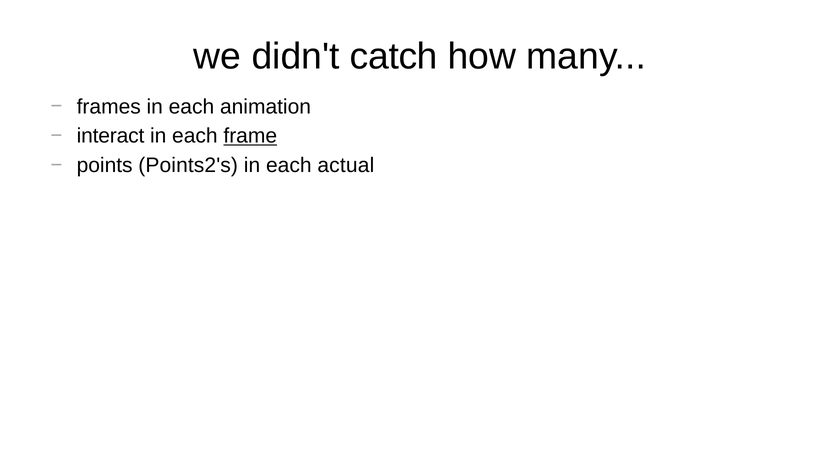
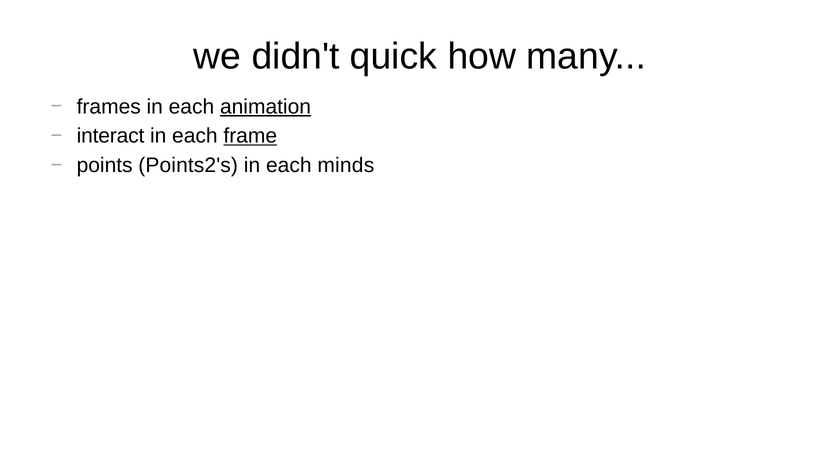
catch: catch -> quick (394, 57)
animation underline: none -> present (266, 107)
actual: actual -> minds (346, 166)
